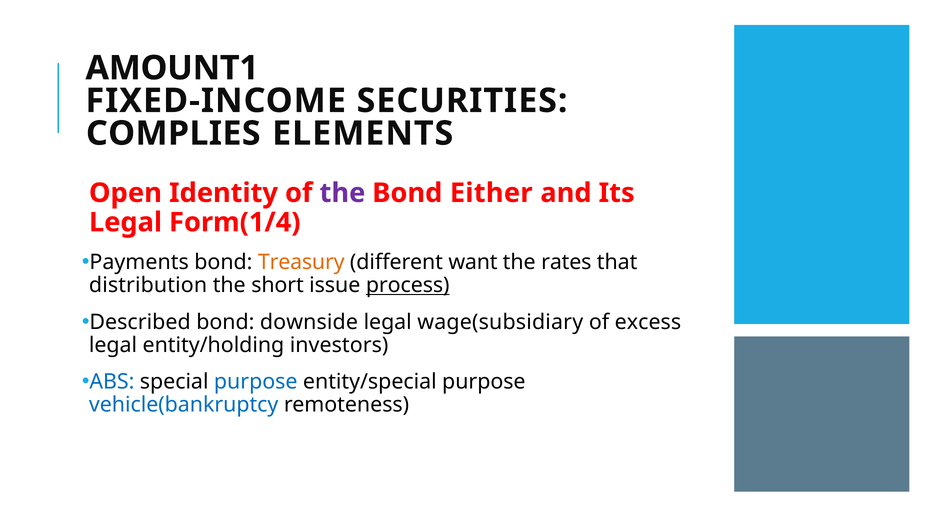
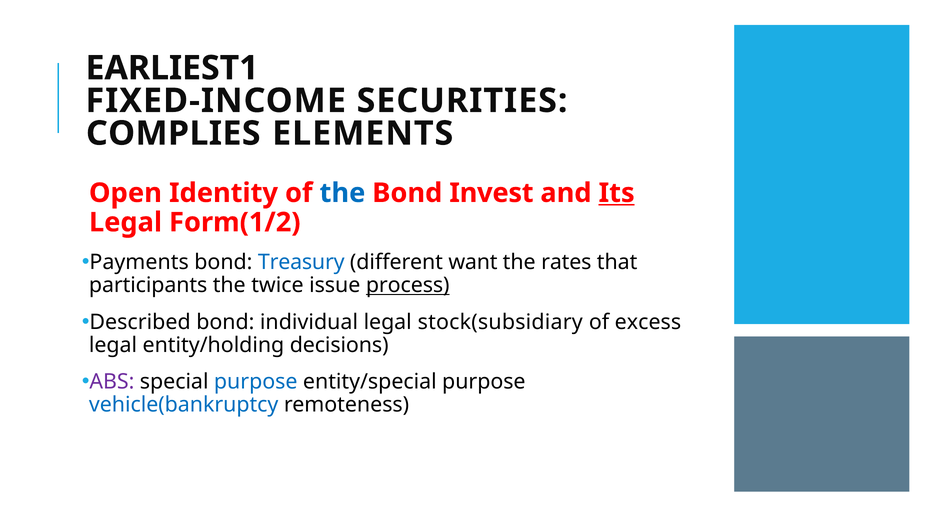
AMOUNT1: AMOUNT1 -> EARLIEST1 (172, 68)
the colour: purple -> blue (342, 193)
Either: Either -> Invest (491, 193)
Its underline: none -> present (617, 193)
Form(1/4: Form(1/4 -> Form(1/2 (235, 223)
Treasury colour: orange -> blue (301, 262)
distribution: distribution -> participants (148, 285)
short: short -> twice (277, 285)
downside: downside -> individual (309, 322)
wage(subsidiary: wage(subsidiary -> stock(subsidiary (500, 322)
investors: investors -> decisions (339, 345)
ABS colour: blue -> purple (112, 382)
